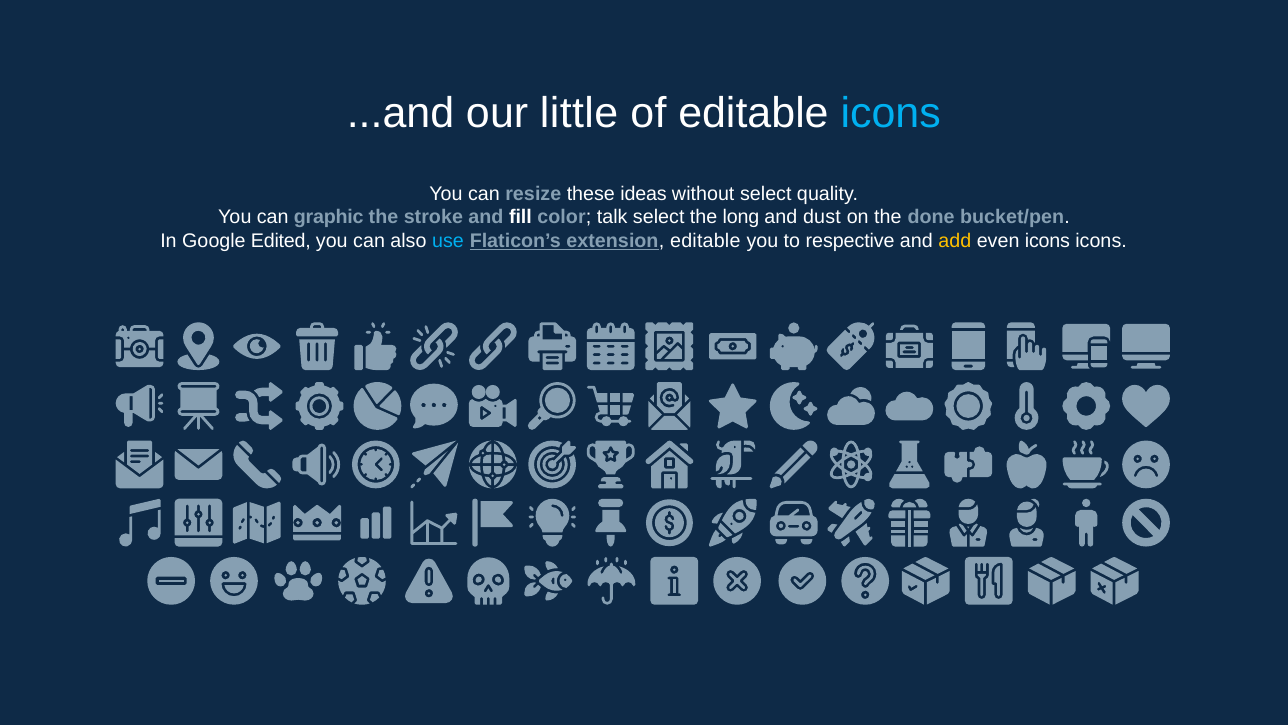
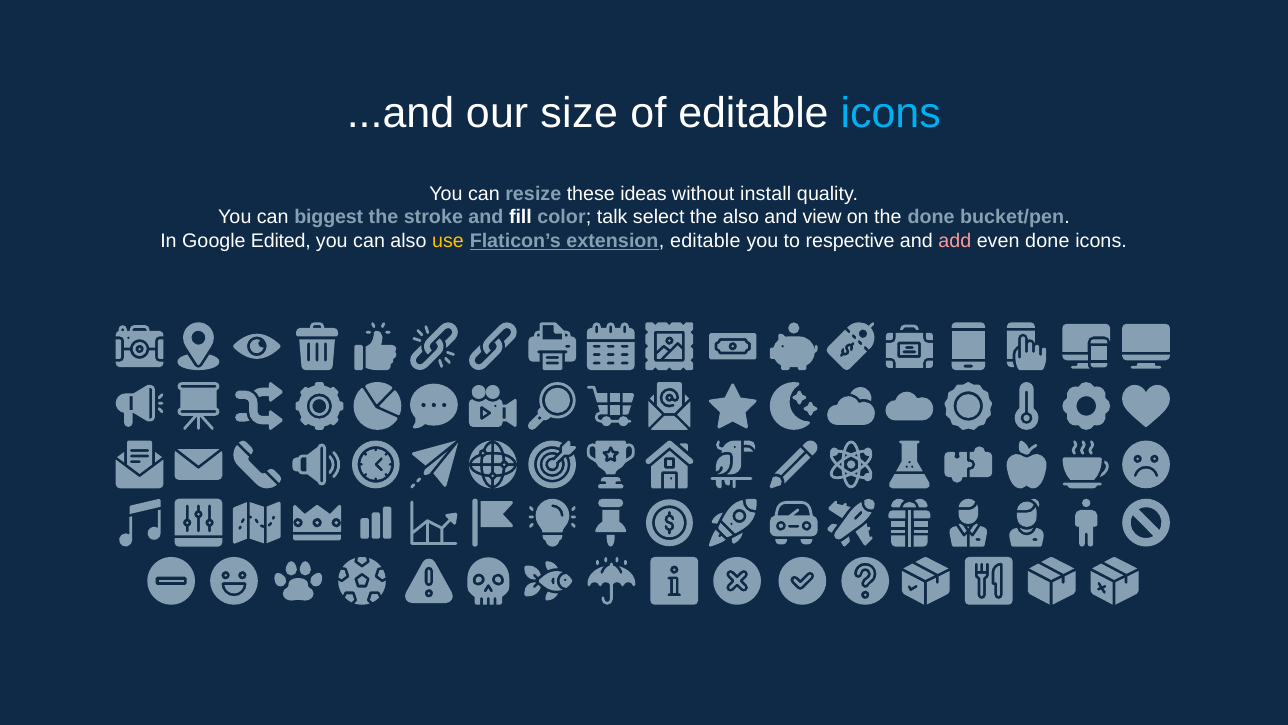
little: little -> size (579, 114)
without select: select -> install (766, 193)
graphic: graphic -> biggest (329, 217)
the long: long -> also (741, 217)
dust: dust -> view (822, 217)
use colour: light blue -> yellow (448, 241)
add colour: yellow -> pink (955, 241)
even icons: icons -> done (1047, 241)
